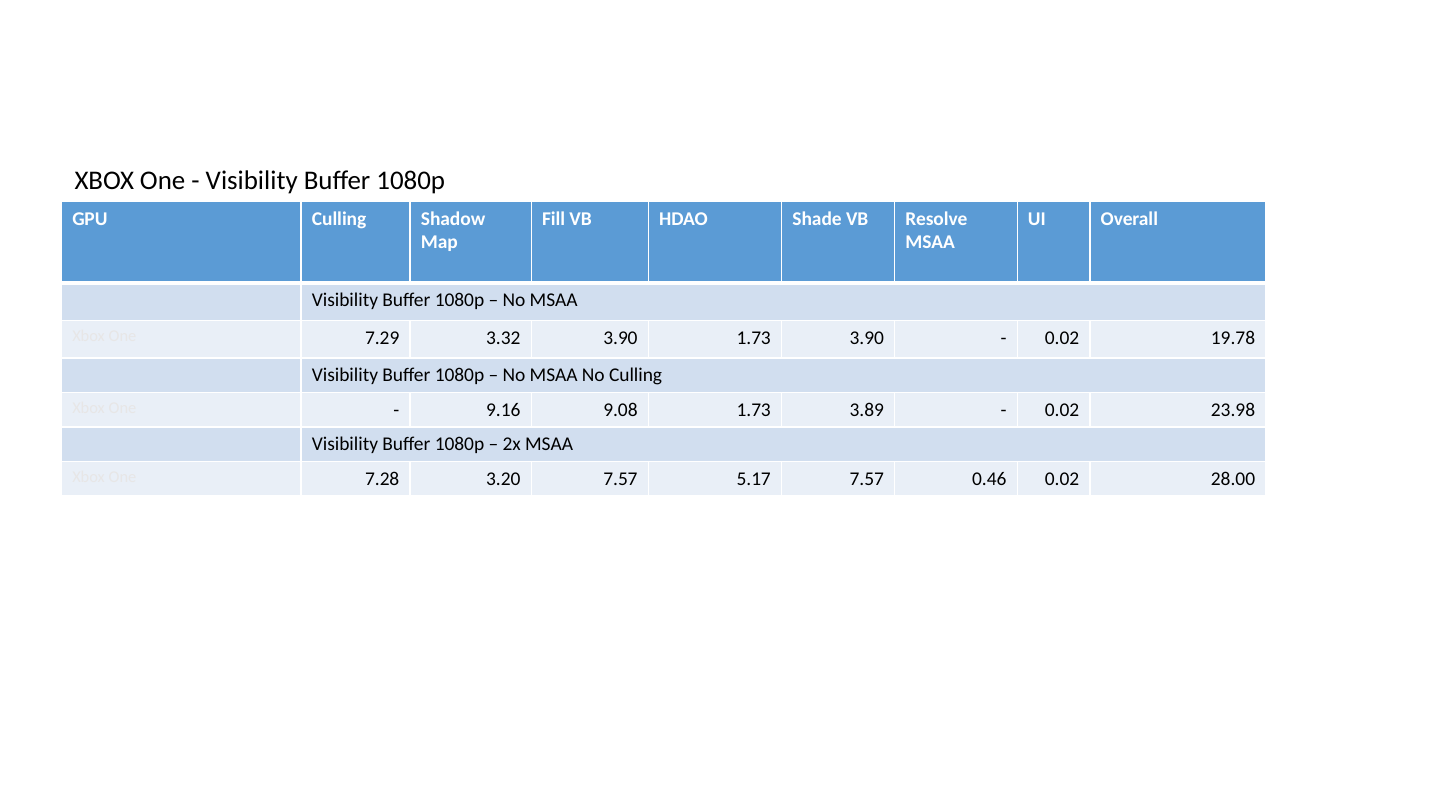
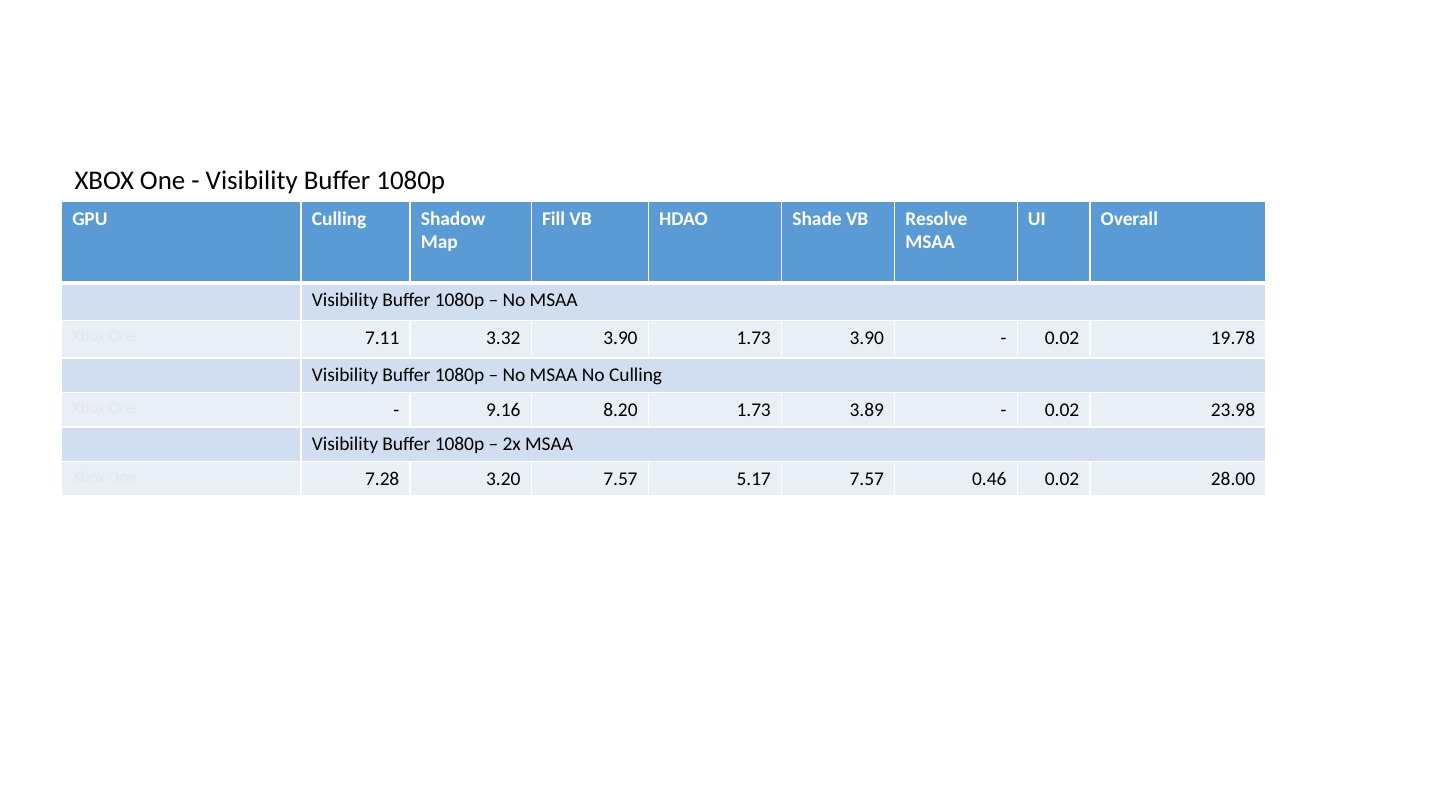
7.29: 7.29 -> 7.11 (382, 338)
9.08: 9.08 -> 8.20 (620, 410)
